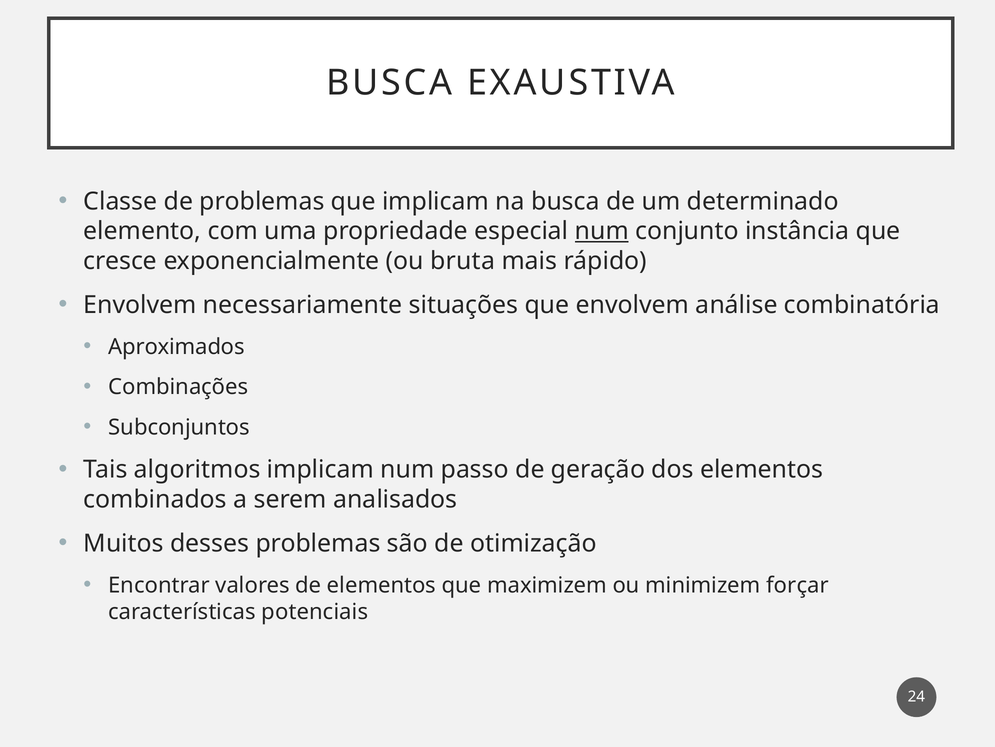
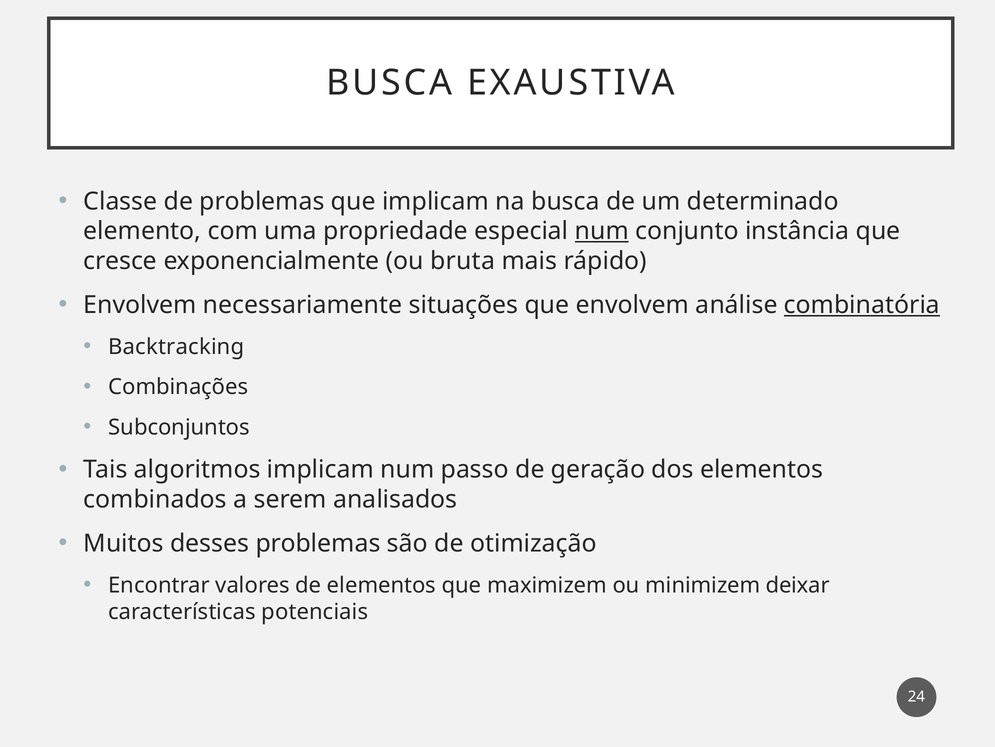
combinatória underline: none -> present (862, 305)
Aproximados: Aproximados -> Backtracking (176, 346)
forçar: forçar -> deixar (798, 585)
